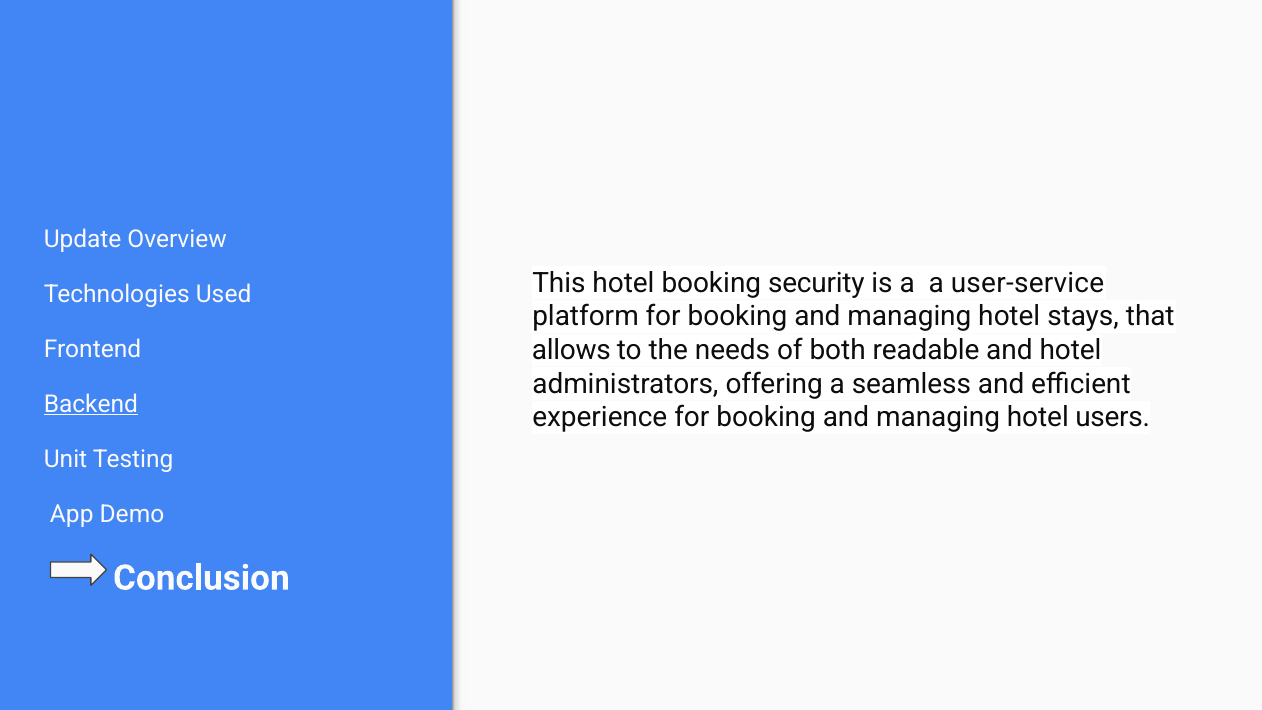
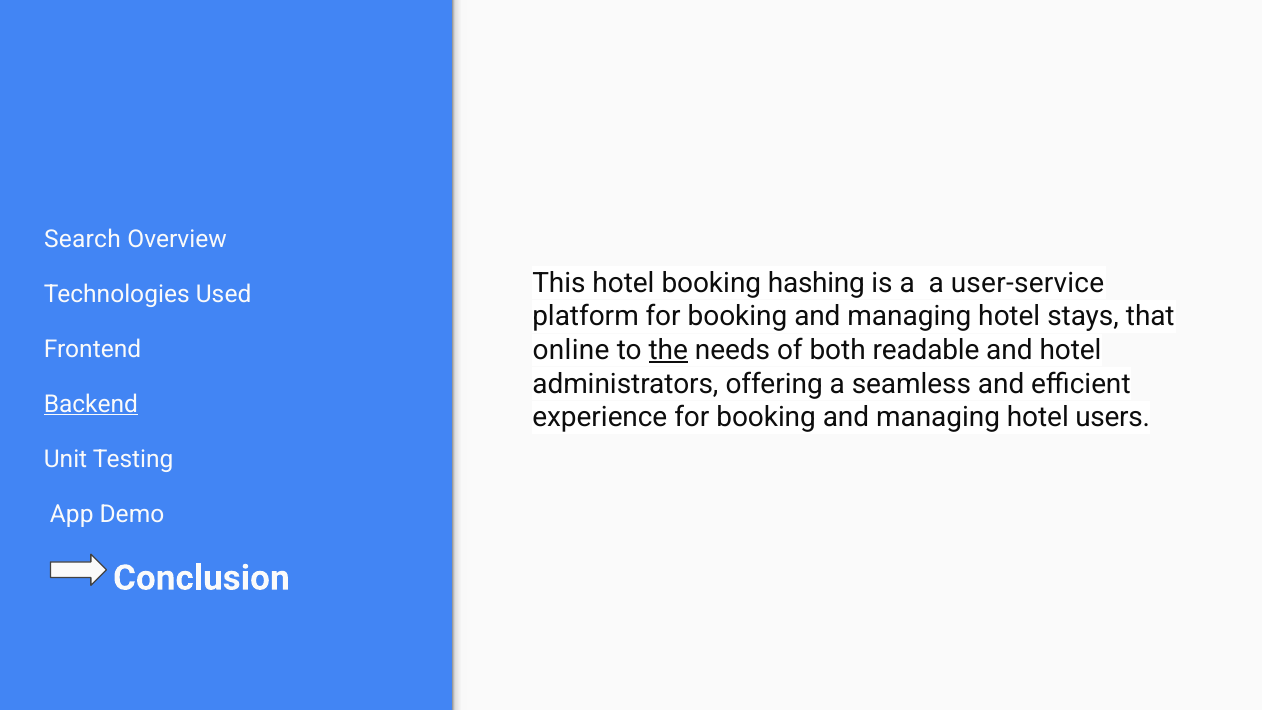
Update: Update -> Search (82, 239)
security: security -> hashing (816, 283)
allows: allows -> online (571, 350)
the underline: none -> present (668, 350)
